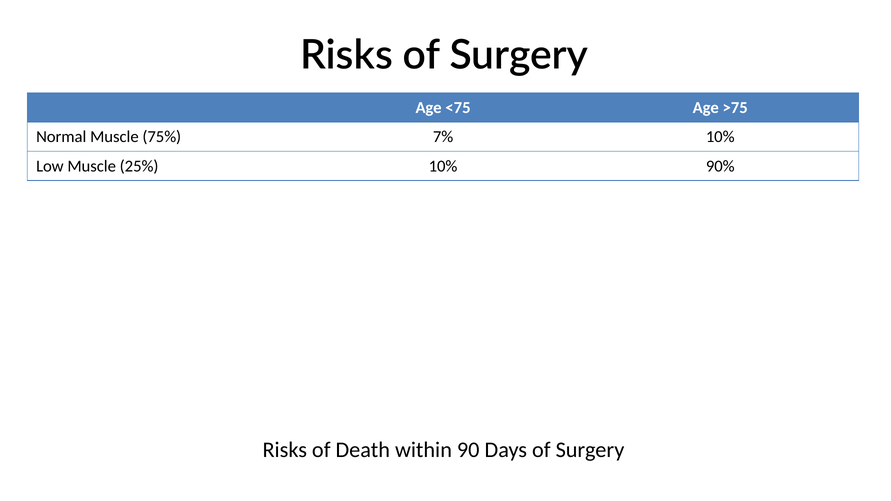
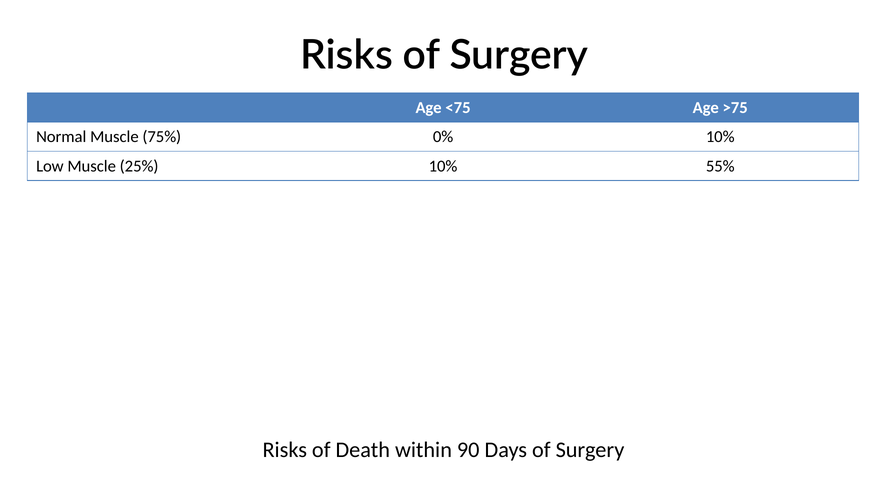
7%: 7% -> 0% (443, 137)
90%: 90% -> 55% (720, 166)
